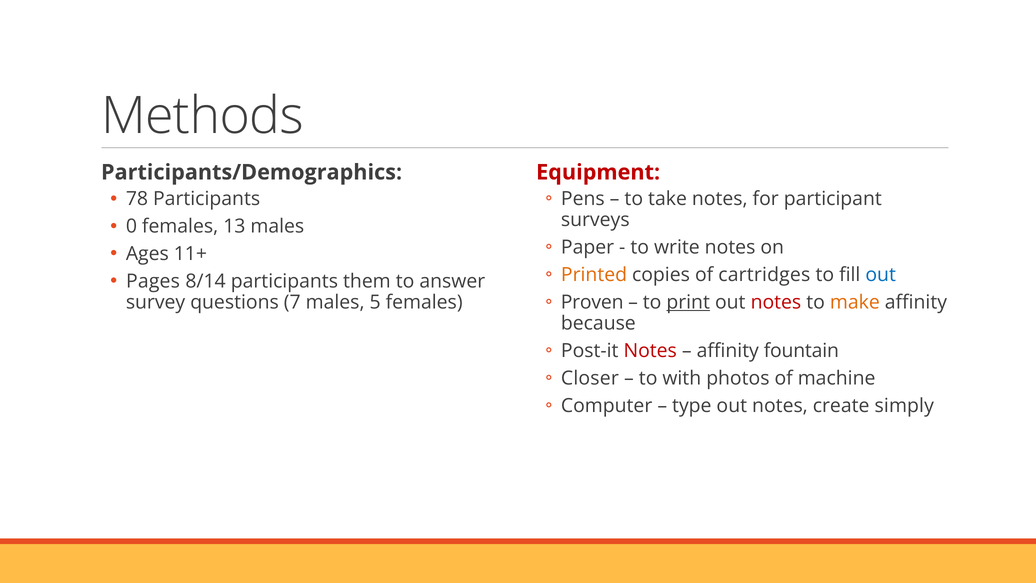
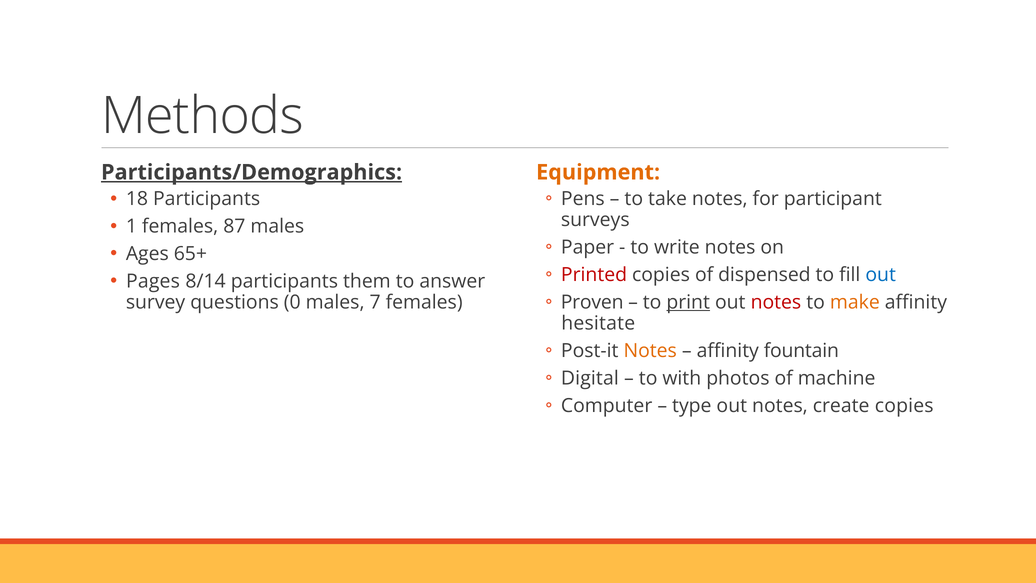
Participants/Demographics underline: none -> present (252, 172)
Equipment colour: red -> orange (598, 172)
78: 78 -> 18 (137, 199)
0: 0 -> 1 (131, 226)
13: 13 -> 87 (234, 226)
11+: 11+ -> 65+ (190, 254)
Printed colour: orange -> red (594, 275)
cartridges: cartridges -> dispensed (764, 275)
7: 7 -> 0 (292, 302)
5: 5 -> 7 (375, 302)
because: because -> hesitate (598, 323)
Notes colour: red -> orange (650, 351)
Closer: Closer -> Digital (590, 378)
create simply: simply -> copies (904, 406)
